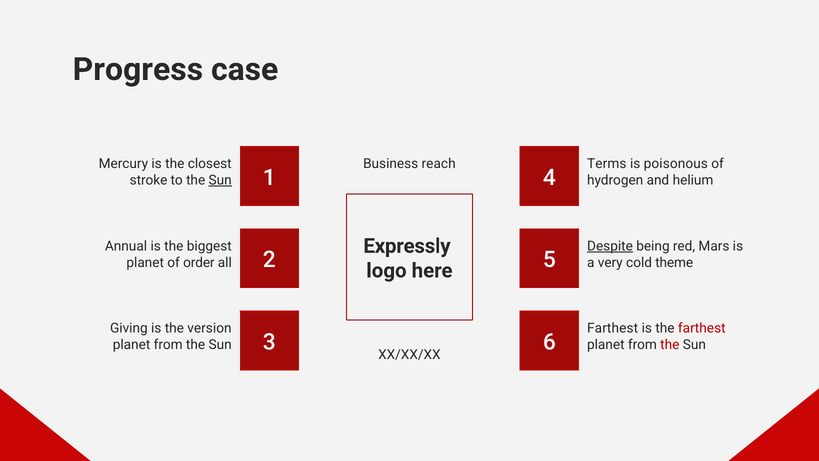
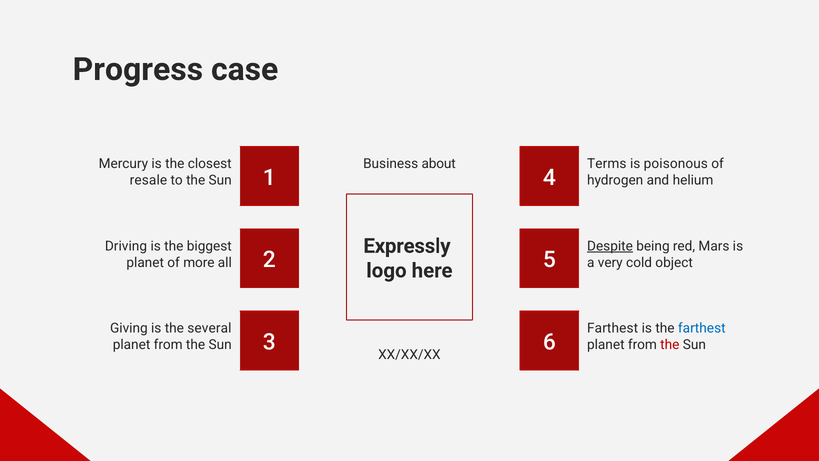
reach: reach -> about (439, 164)
stroke: stroke -> resale (148, 180)
Sun underline: present -> none (220, 180)
Annual: Annual -> Driving (126, 246)
order: order -> more (199, 262)
theme: theme -> object (674, 262)
version: version -> several (209, 328)
farthest colour: red -> blue (702, 328)
